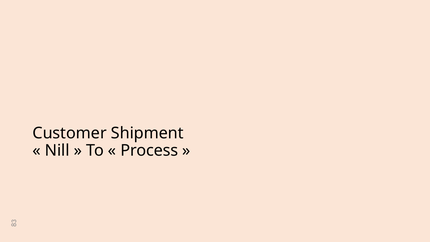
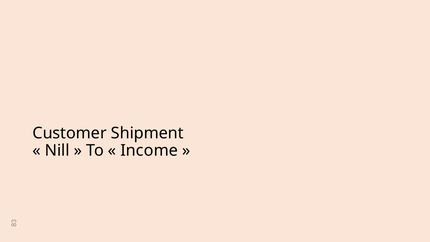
Process: Process -> Income (149, 150)
